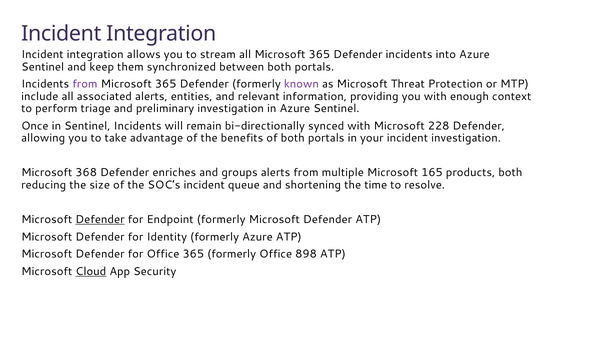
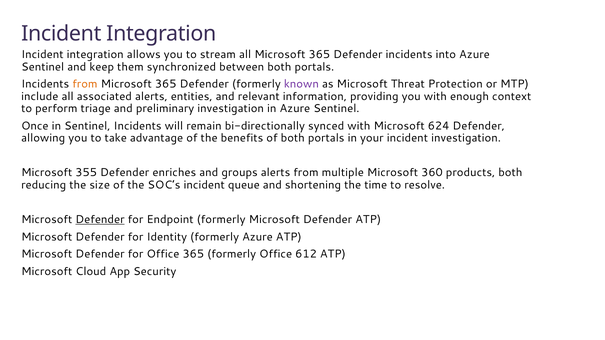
from colour: purple -> orange (85, 84)
228: 228 -> 624 (439, 126)
368: 368 -> 355 (86, 173)
165: 165 -> 360 (432, 173)
898: 898 -> 612 (306, 254)
Cloud underline: present -> none (91, 272)
